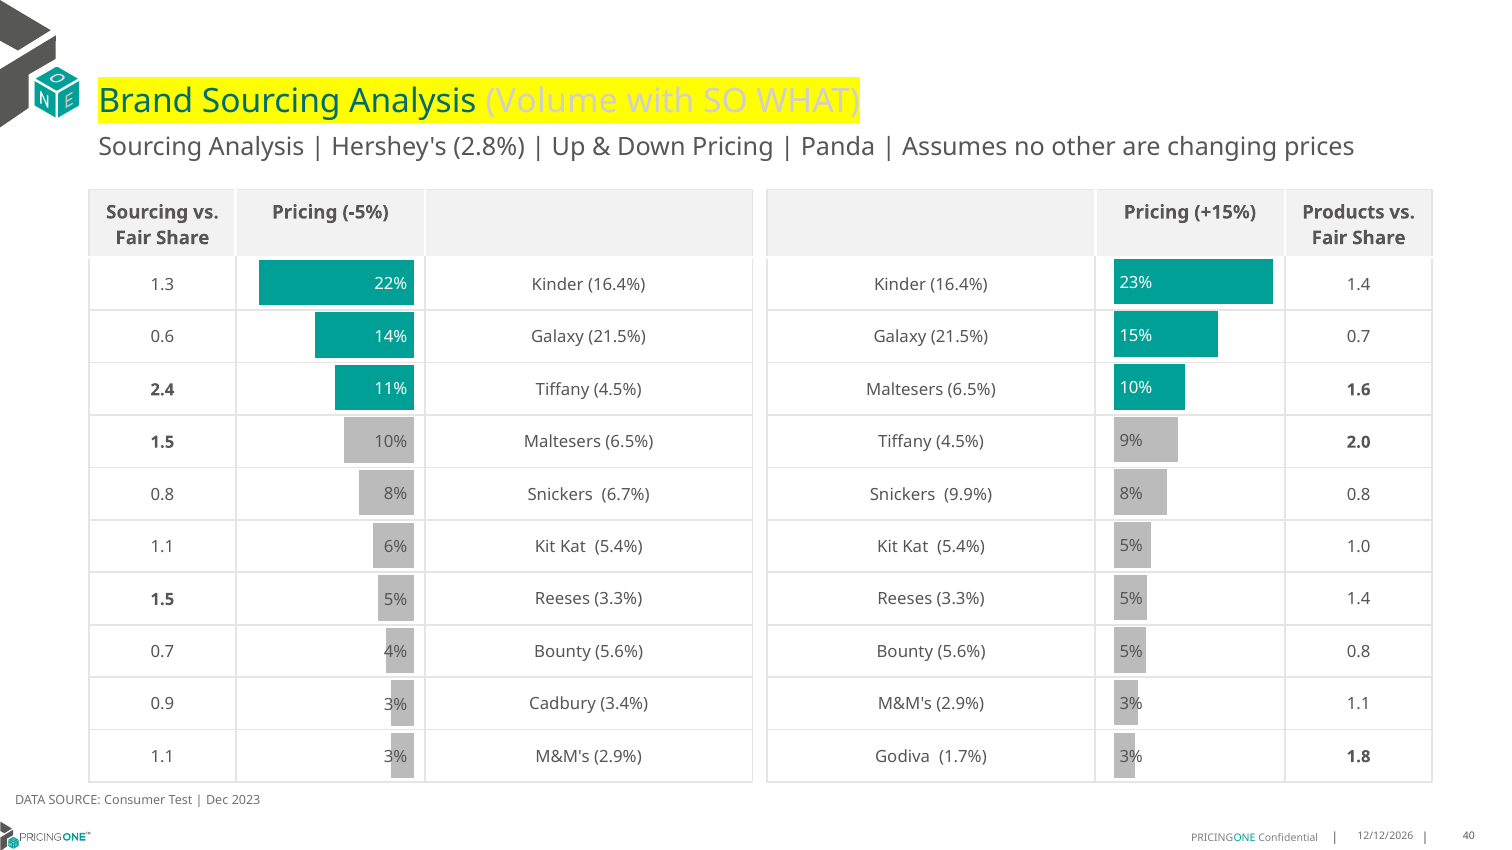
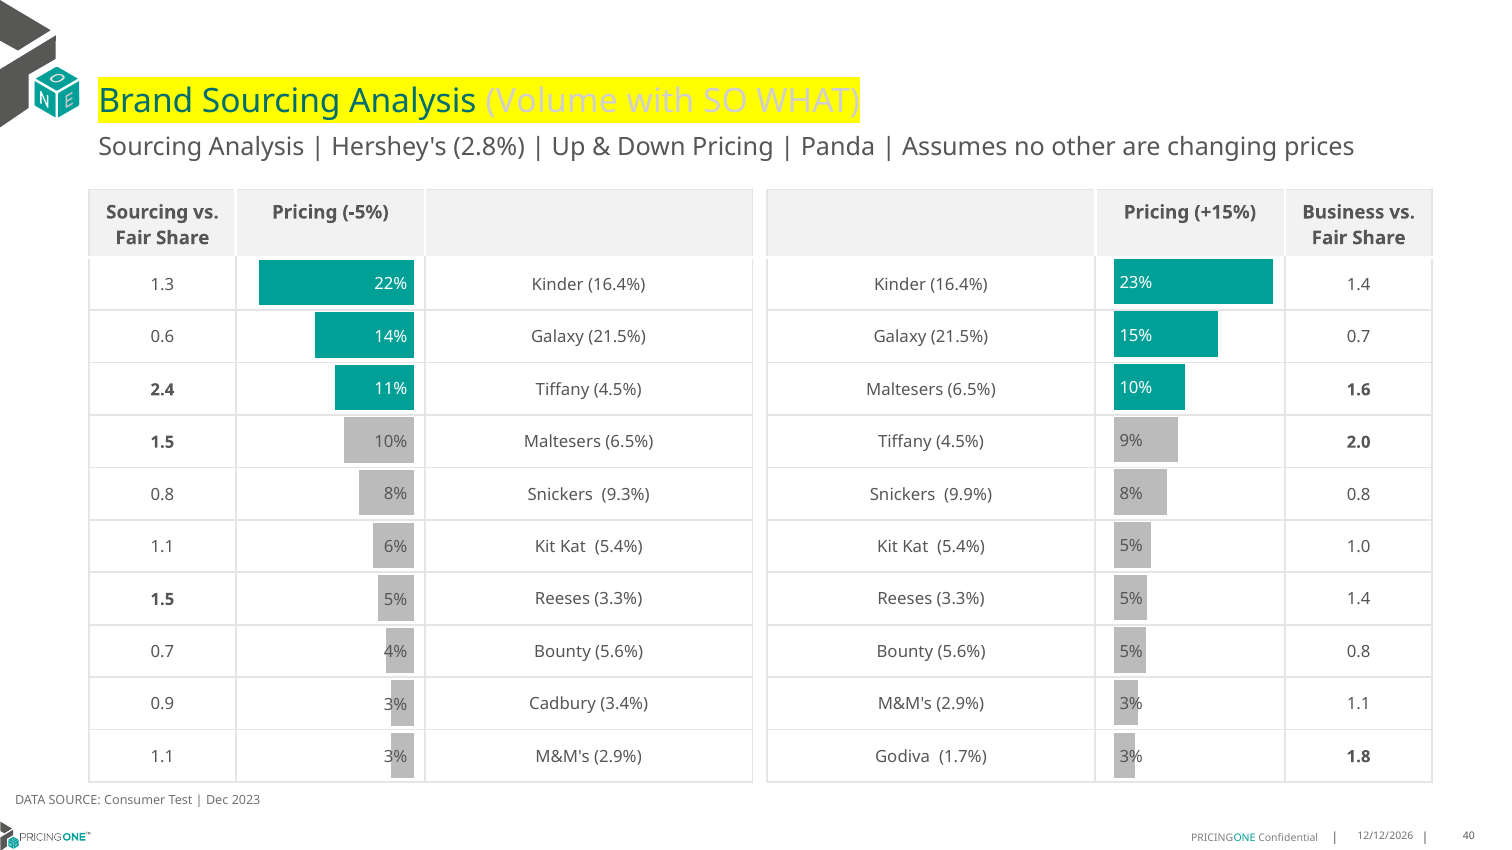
Products: Products -> Business (1343, 212)
6.7%: 6.7% -> 9.3% (626, 495)
